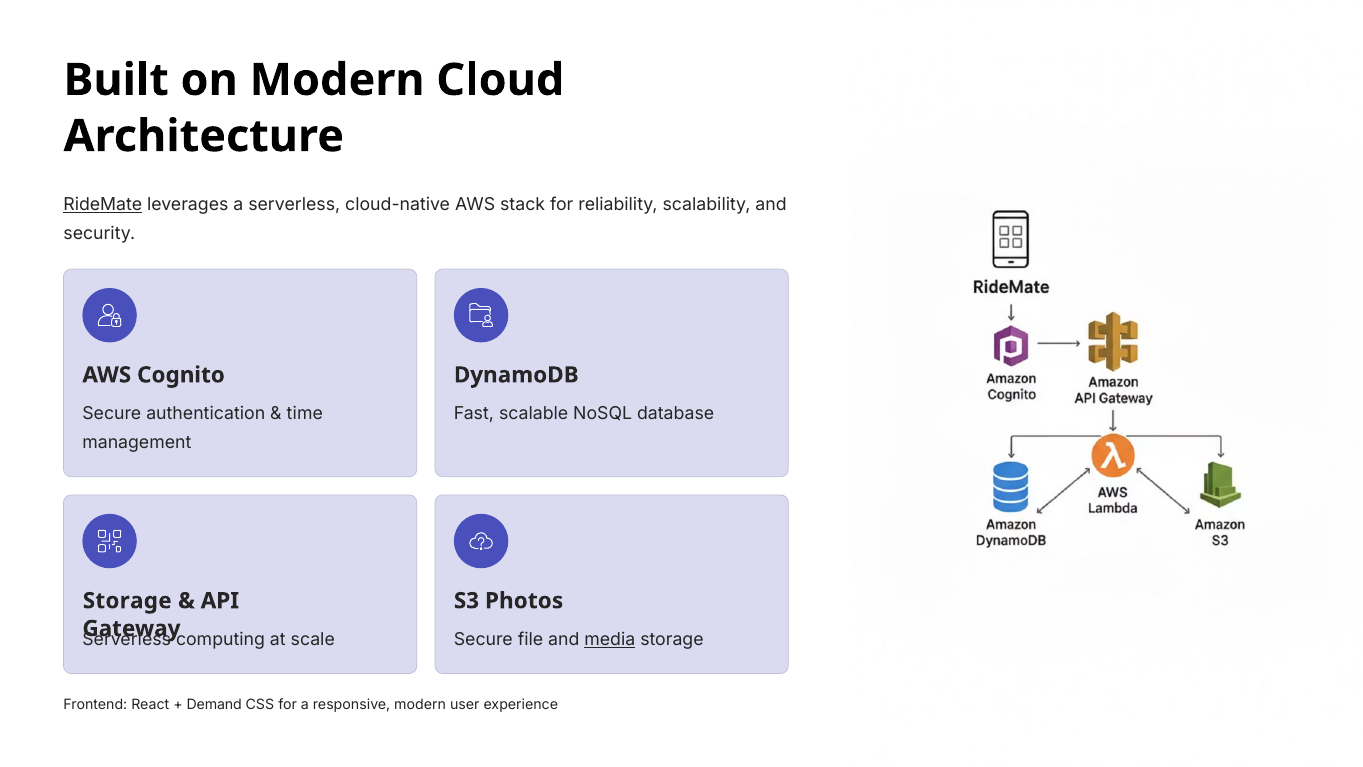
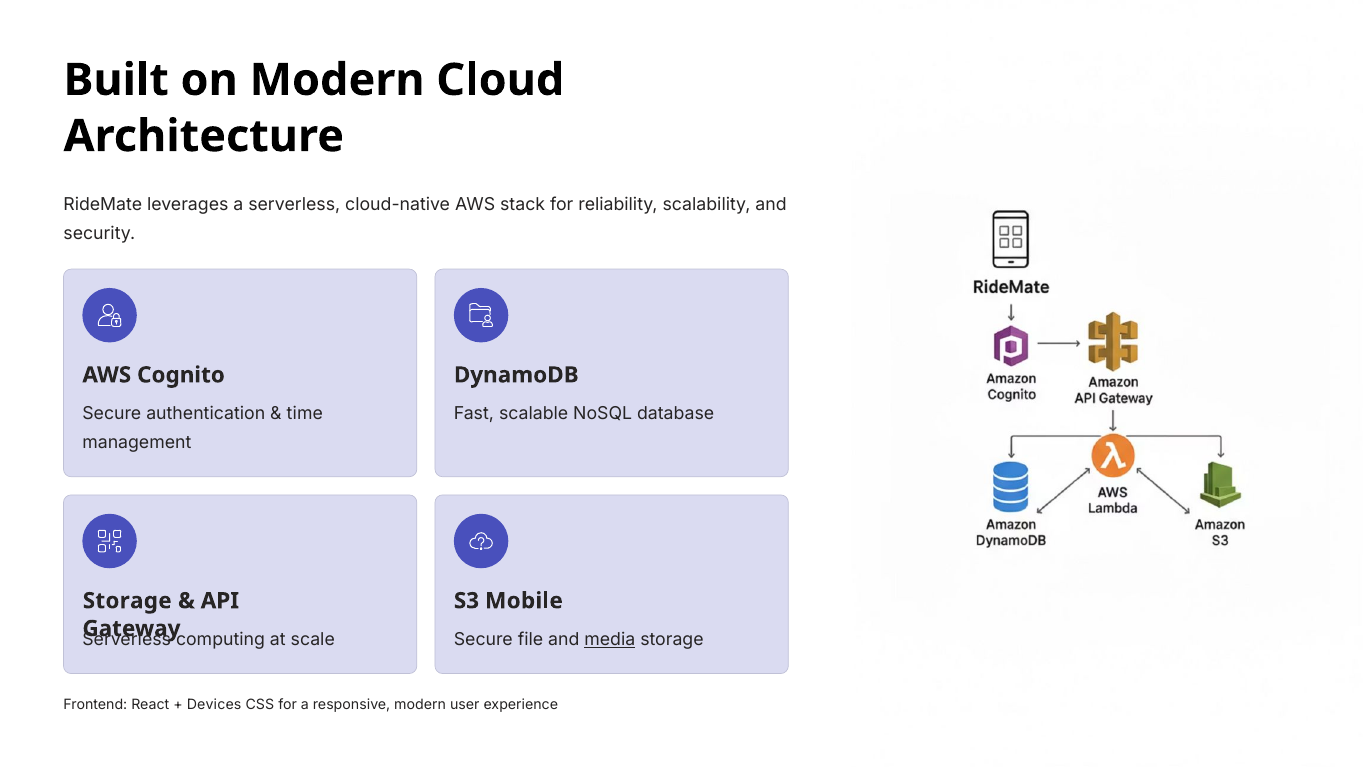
RideMate underline: present -> none (103, 204)
Photos: Photos -> Mobile (524, 601)
Demand: Demand -> Devices (214, 704)
